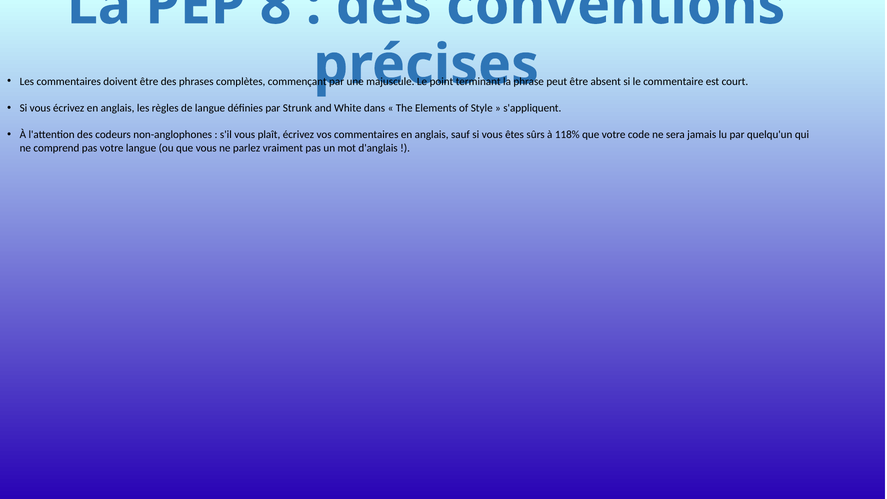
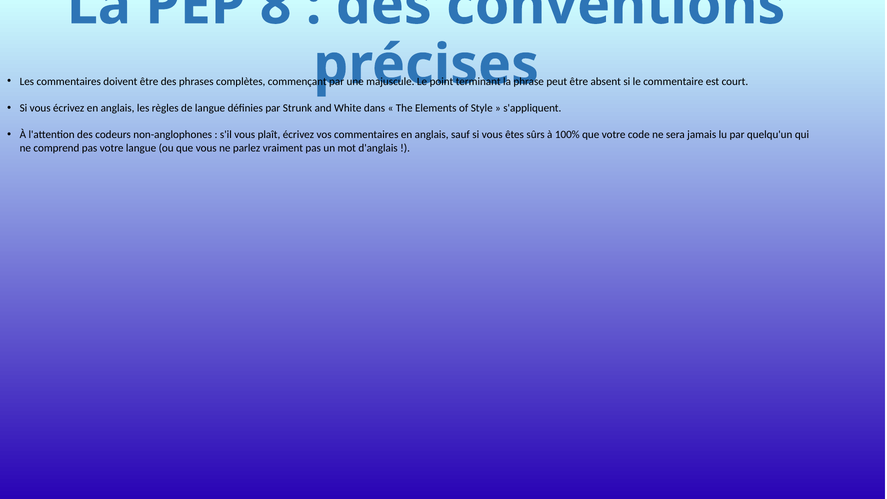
118%: 118% -> 100% (567, 135)
